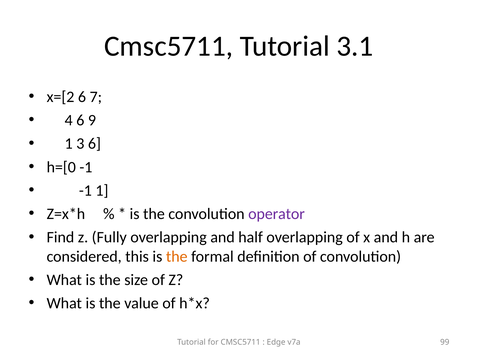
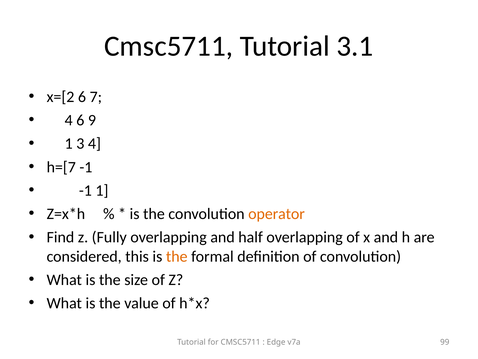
3 6: 6 -> 4 (94, 143)
h=[0: h=[0 -> h=[7 (61, 167)
operator colour: purple -> orange (277, 214)
